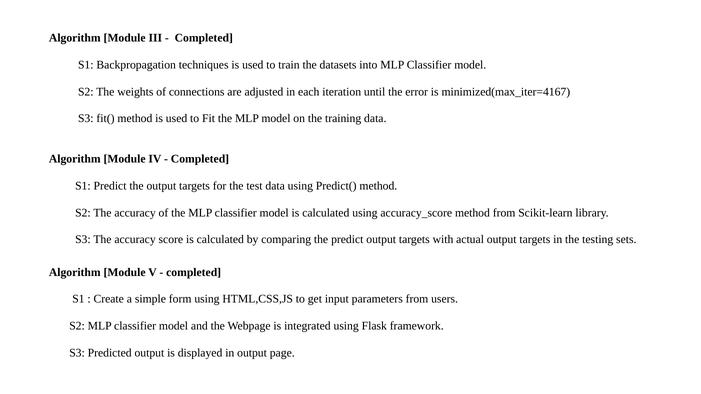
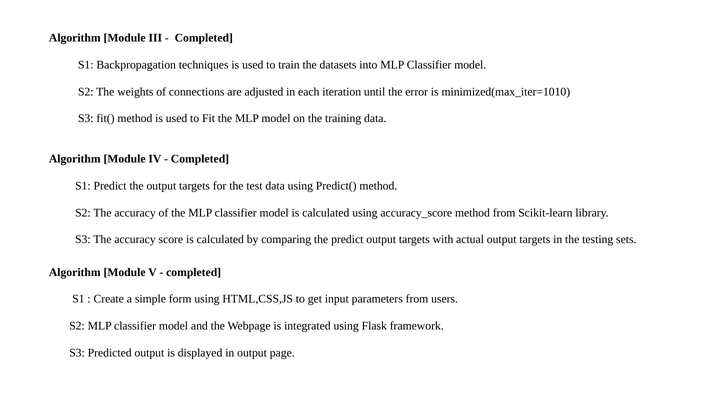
minimized(max_iter=4167: minimized(max_iter=4167 -> minimized(max_iter=1010 (506, 92)
